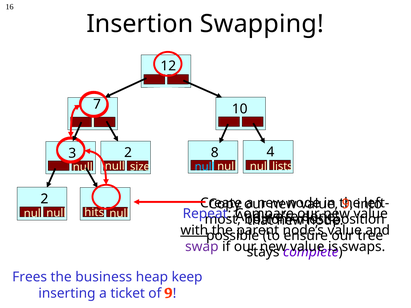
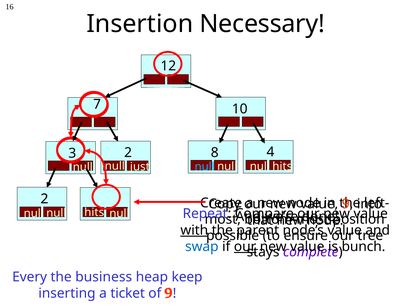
Swapping: Swapping -> Necessary (262, 24)
lists: lists -> hits (282, 166)
size: size -> just (140, 167)
swap colour: purple -> blue (202, 247)
our underline: none -> present (245, 247)
swaps: swaps -> bunch (364, 247)
Frees: Frees -> Every (30, 277)
